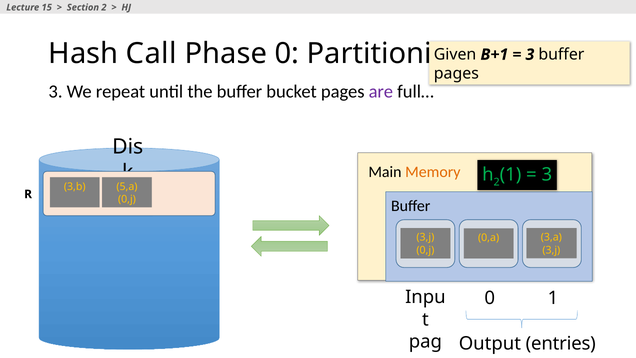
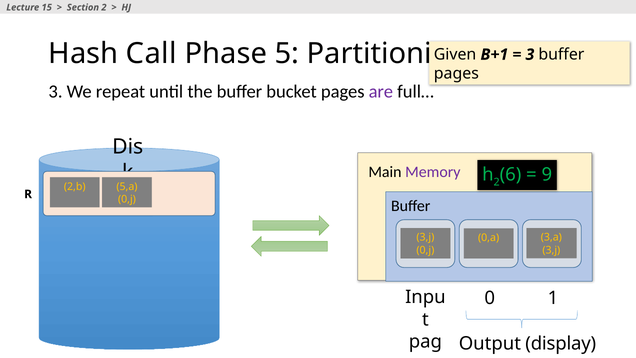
Phase 0: 0 -> 5 (287, 53)
Memory colour: orange -> purple (433, 172)
2 1: 1 -> 6 (510, 175)
3: 3 -> 9 (547, 175)
3,b: 3,b -> 2,b (75, 186)
entries: entries -> display (561, 344)
